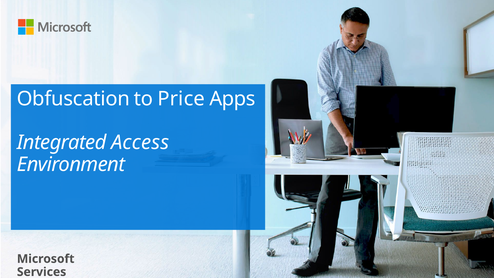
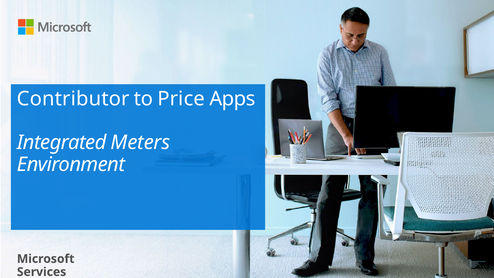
Obfuscation: Obfuscation -> Contributor (73, 99)
Access: Access -> Meters (140, 143)
